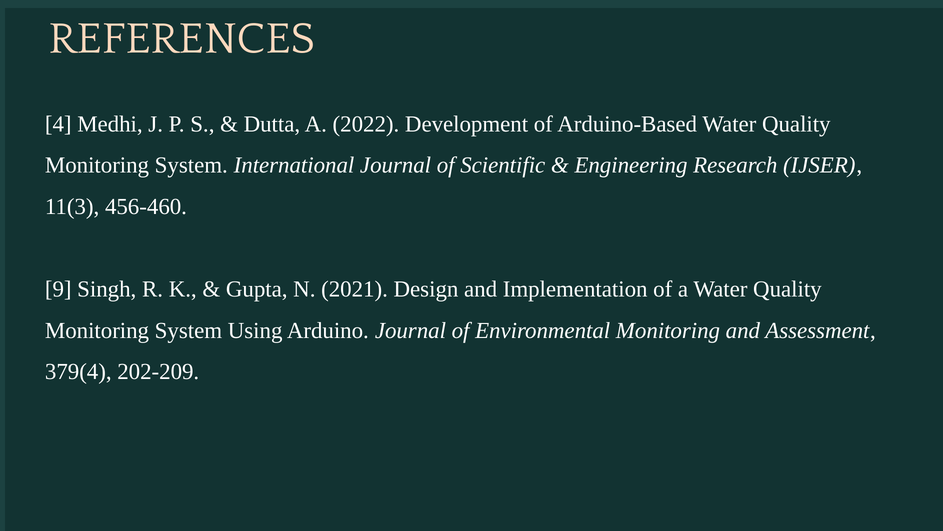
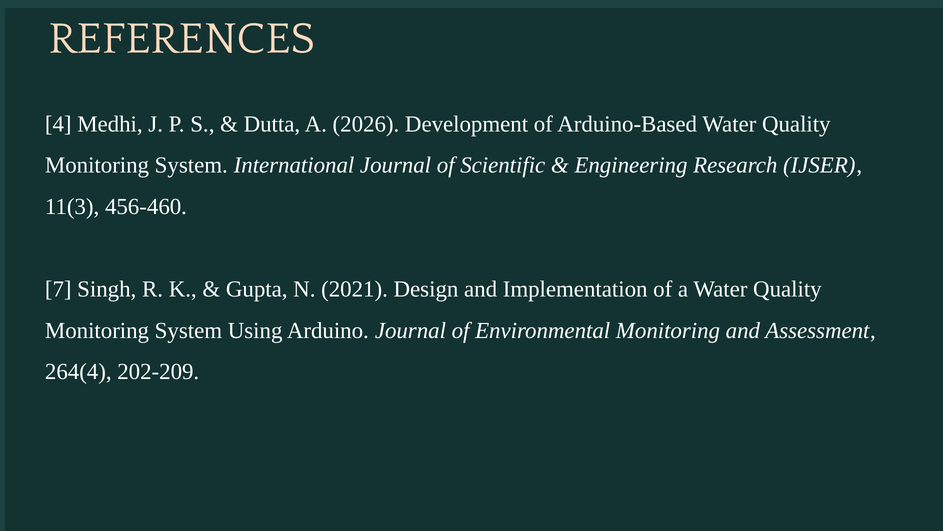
2022: 2022 -> 2026 (366, 124)
9: 9 -> 7 (58, 289)
379(4: 379(4 -> 264(4 (78, 372)
